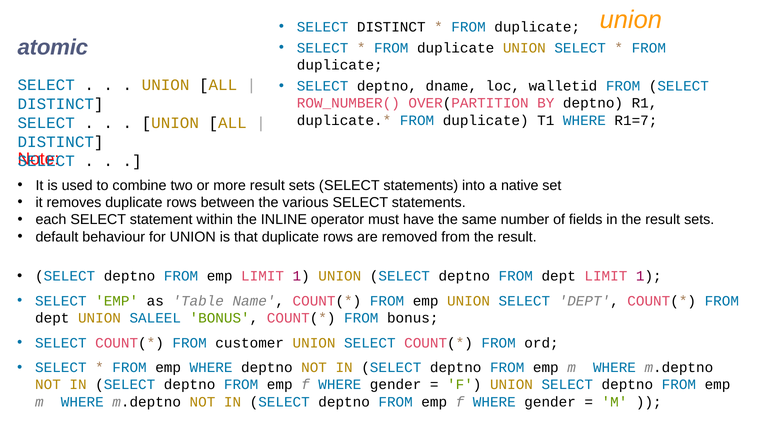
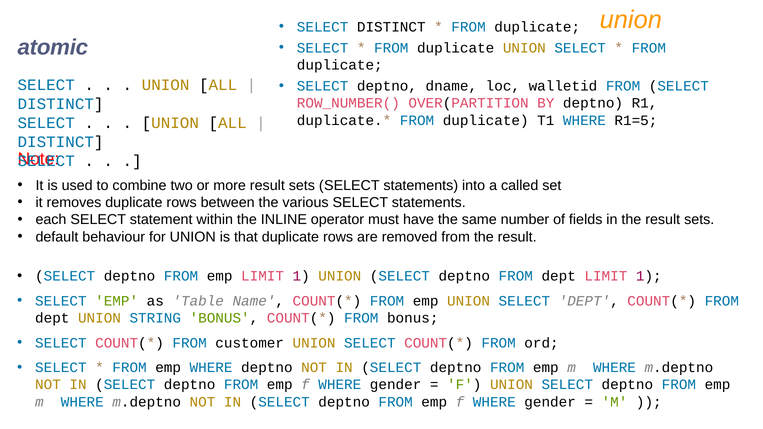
R1=7: R1=7 -> R1=5 (636, 120)
native: native -> called (520, 185)
SALEEL: SALEEL -> STRING (155, 318)
